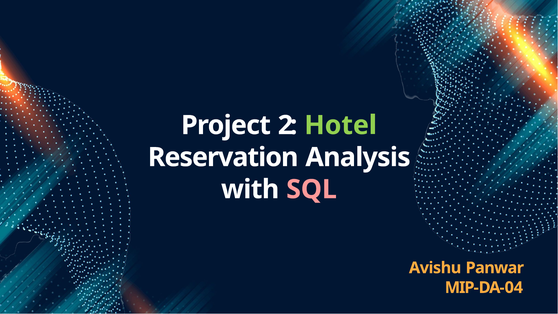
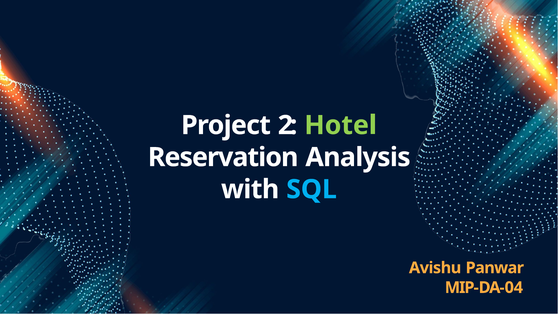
SQL colour: pink -> light blue (312, 189)
